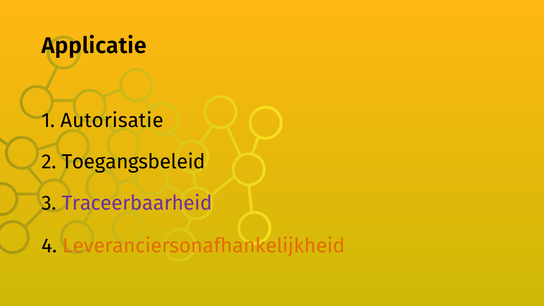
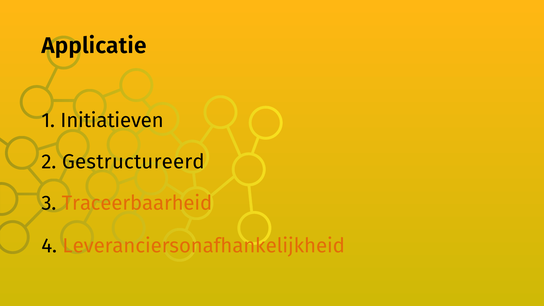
Autorisatie: Autorisatie -> Initiatieven (112, 120)
Toegangsbeleid: Toegangsbeleid -> Gestructureerd (133, 162)
Traceerbaarheid colour: purple -> orange (137, 203)
